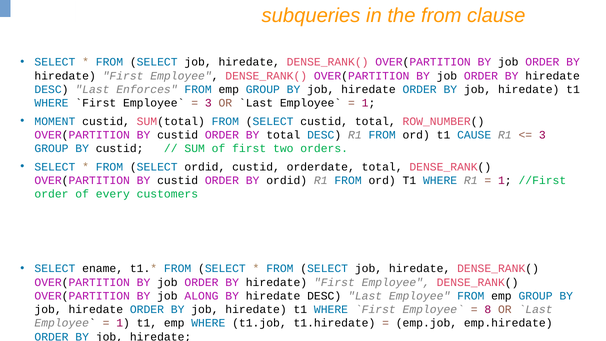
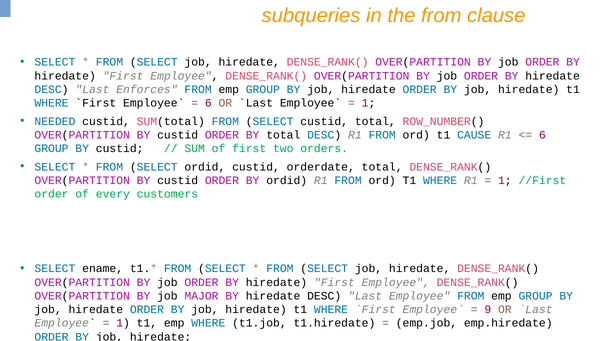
3: 3 -> 6 (208, 103)
MOMENT: MOMENT -> NEEDED (55, 121)
3: 3 -> 6 (542, 135)
ALONG: ALONG -> MAJOR (201, 296)
8: 8 -> 9 (488, 309)
